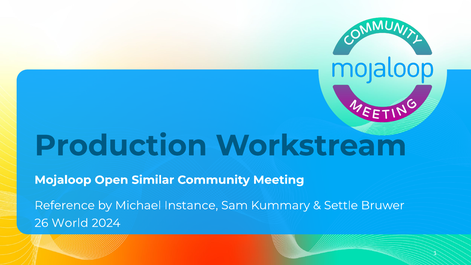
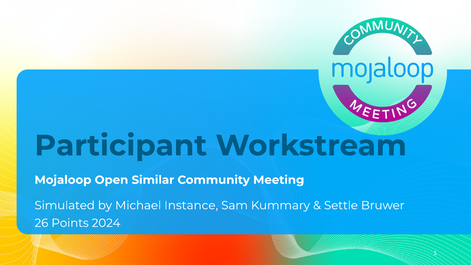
Production: Production -> Participant (121, 146)
Reference: Reference -> Simulated (65, 205)
World: World -> Points (70, 223)
